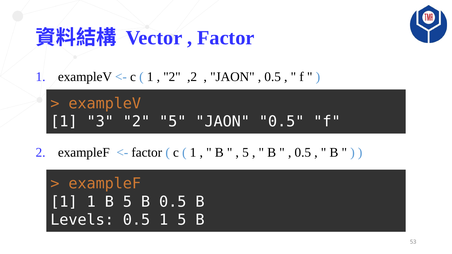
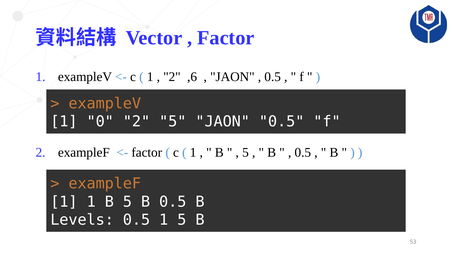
,2: ,2 -> ,6 (192, 77)
3: 3 -> 0 (100, 122)
